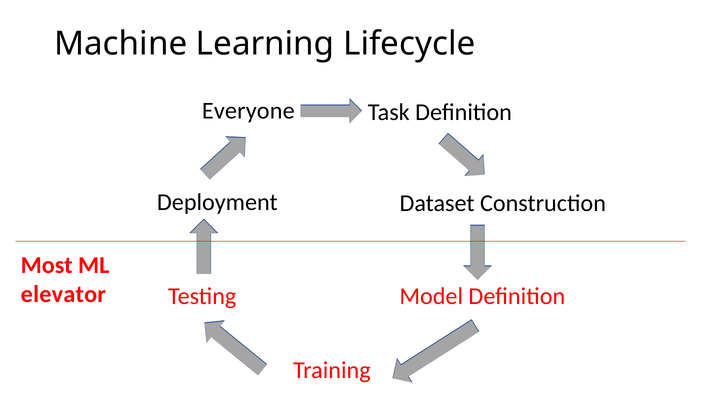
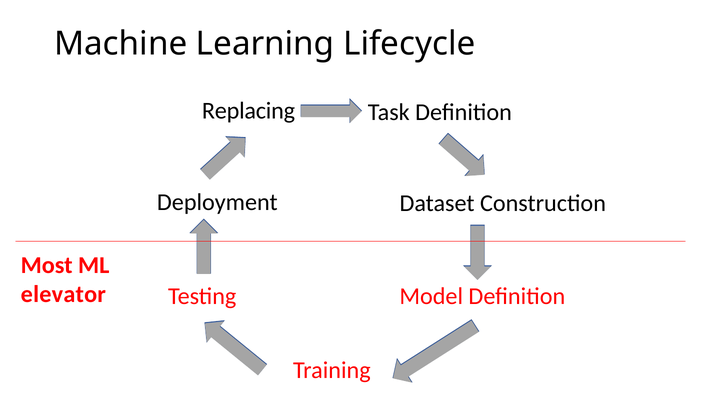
Everyone: Everyone -> Replacing (248, 111)
